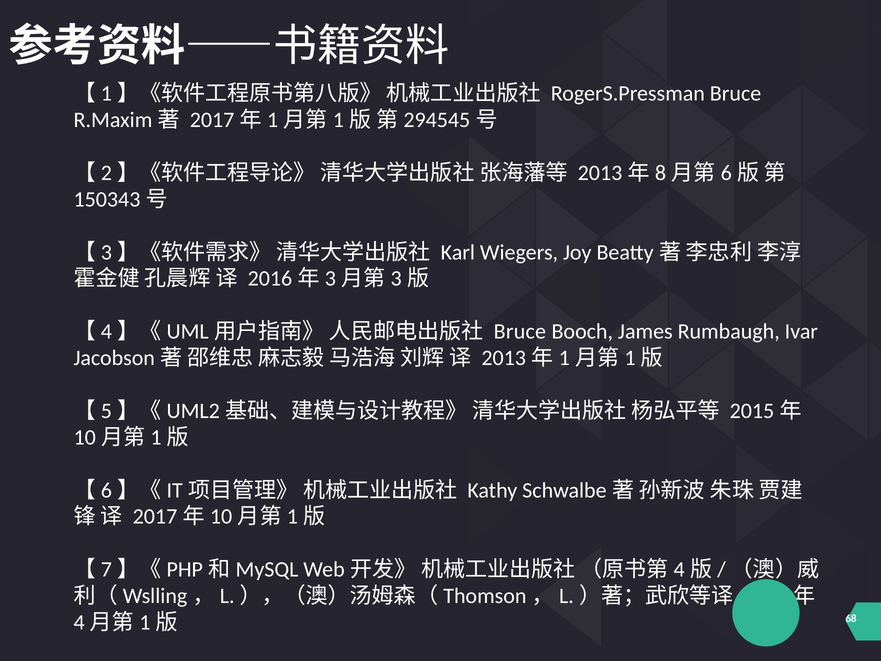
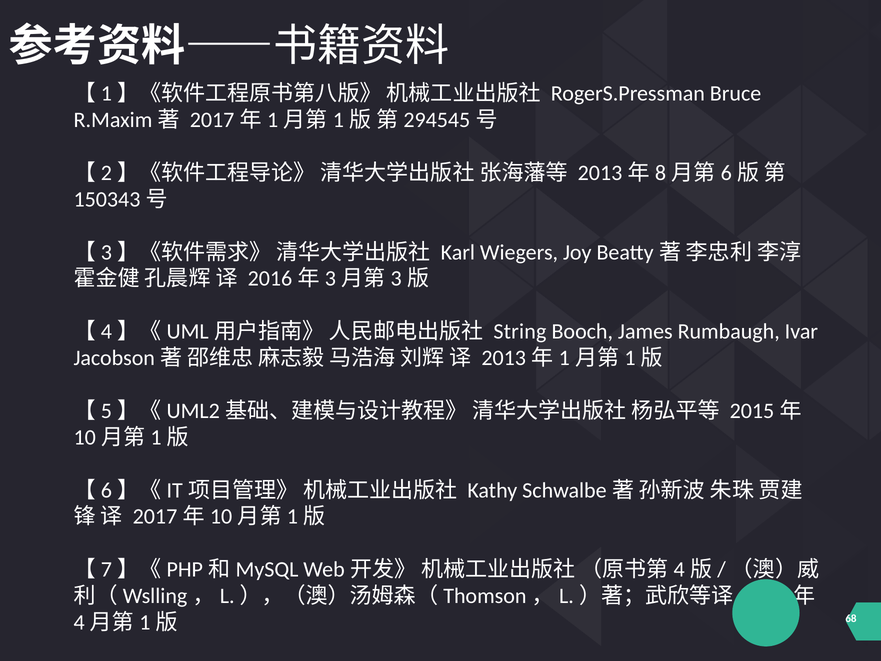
Bruce: Bruce -> String (520, 331)
